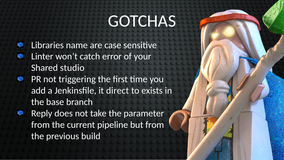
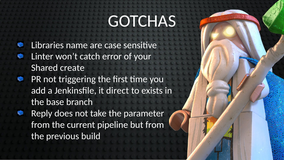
studio: studio -> create (72, 68)
